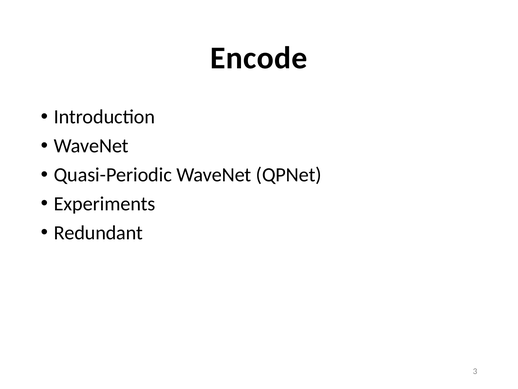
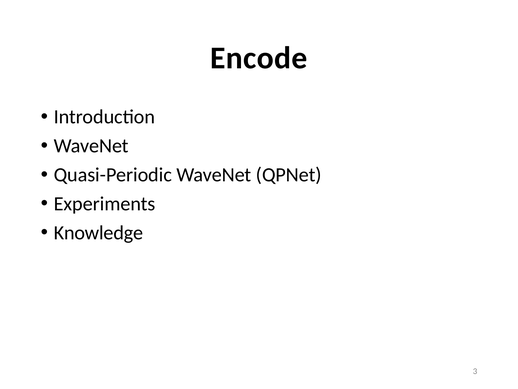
Redundant: Redundant -> Knowledge (98, 232)
